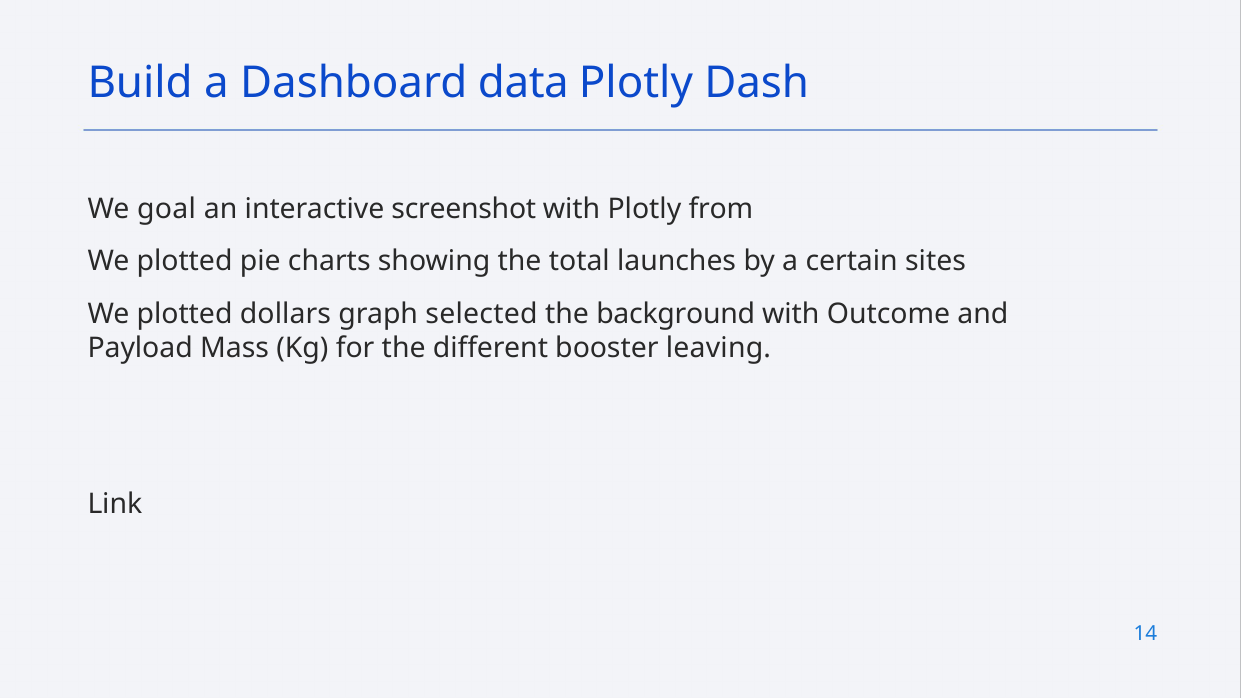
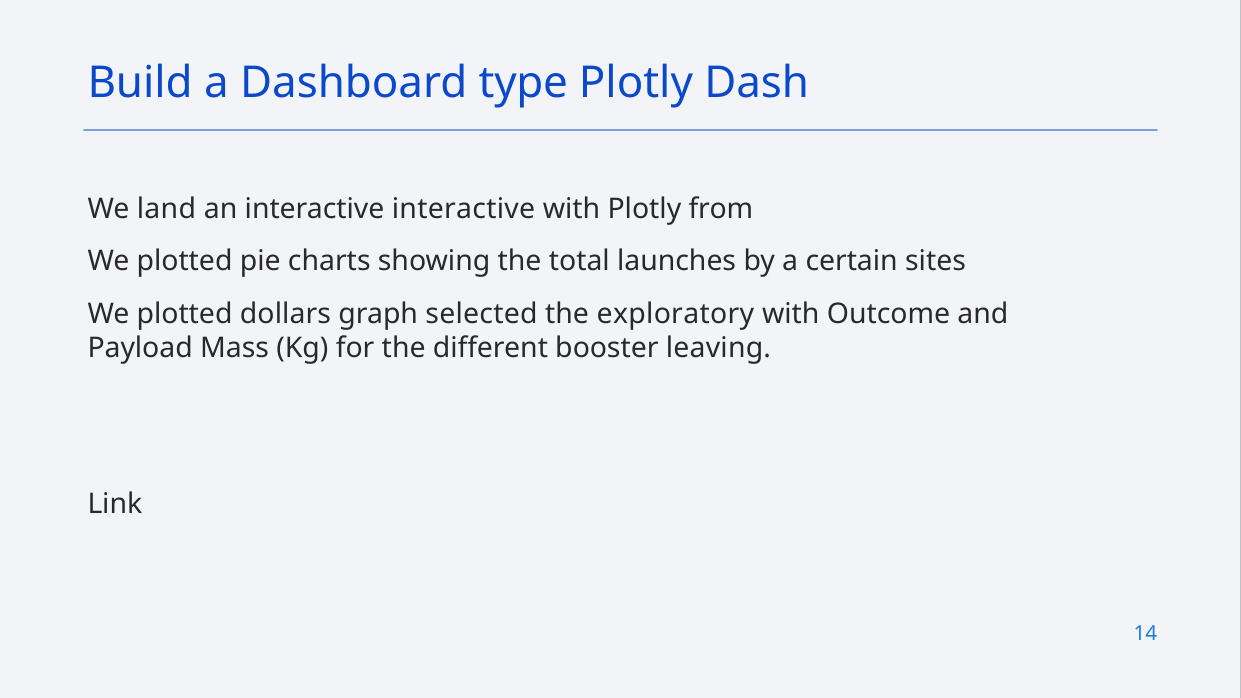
data: data -> type (523, 83)
goal: goal -> land (166, 209)
interactive screenshot: screenshot -> interactive (464, 209)
background: background -> exploratory (675, 314)
